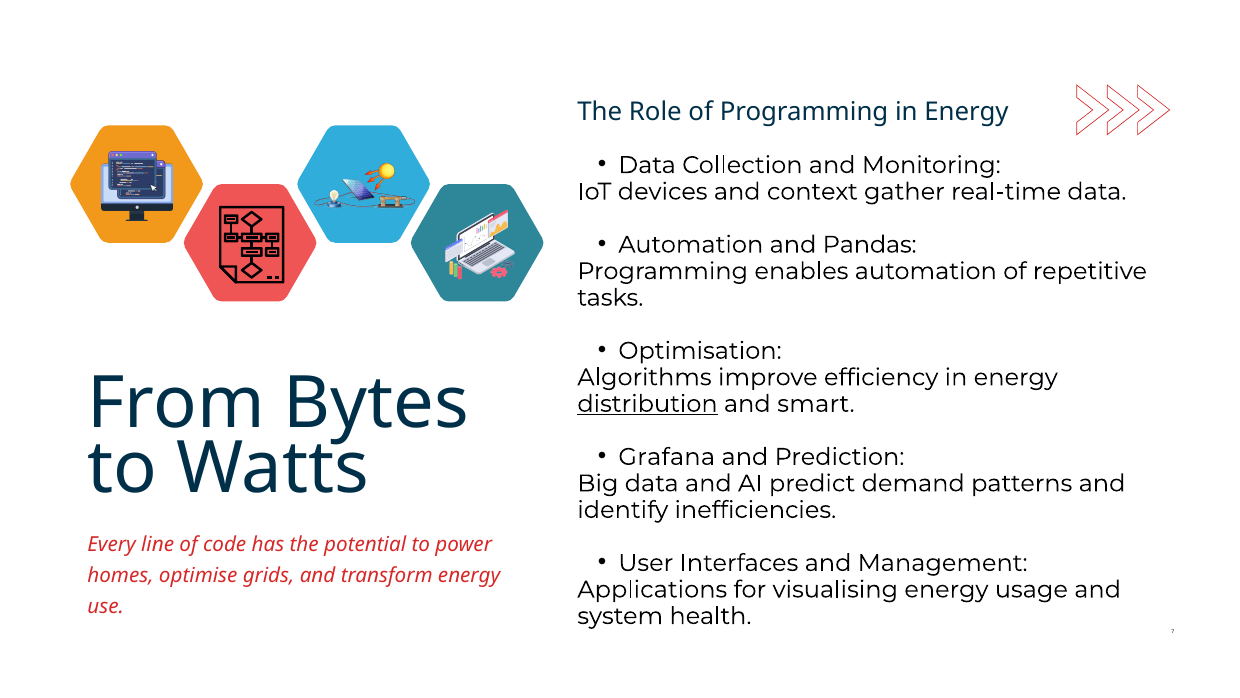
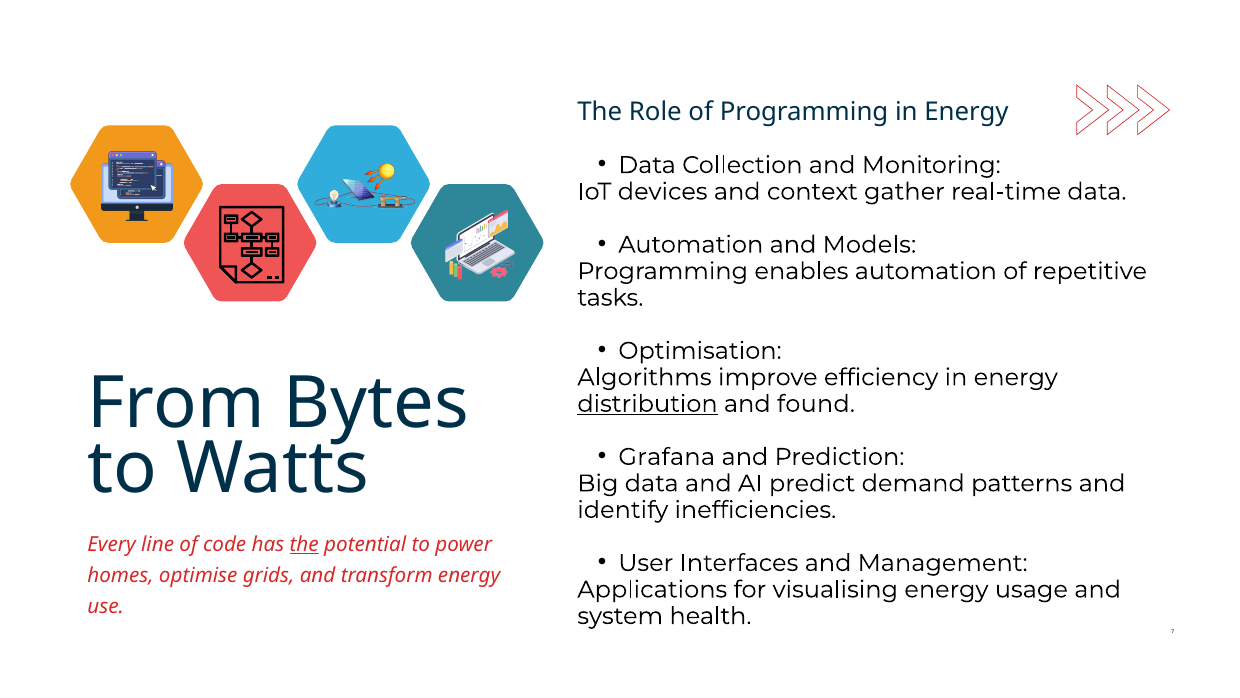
Pandas: Pandas -> Models (869, 245)
smart: smart -> found (816, 404)
the underline: none -> present (304, 544)
